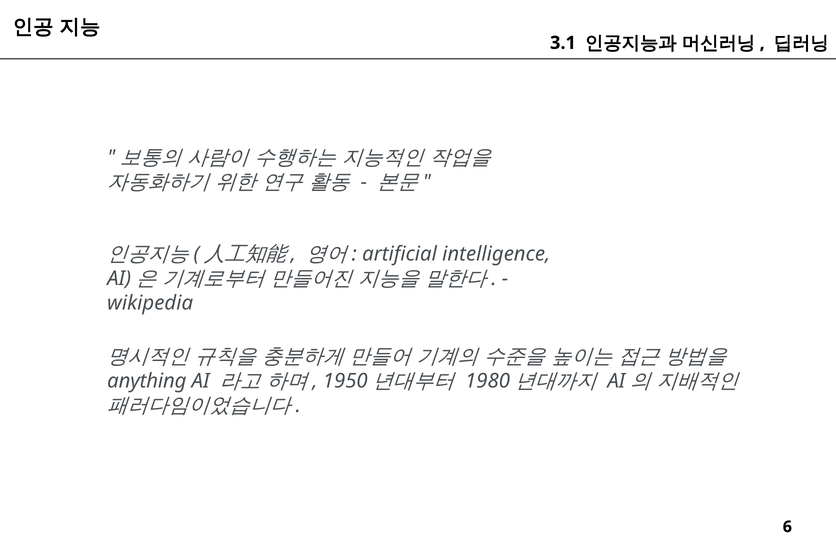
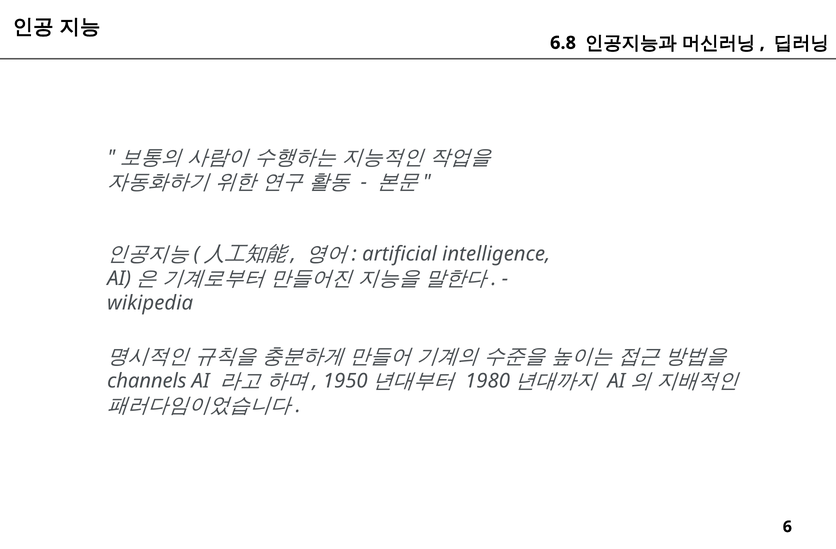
3.1: 3.1 -> 6.8 (563, 43)
anything: anything -> channels (147, 381)
